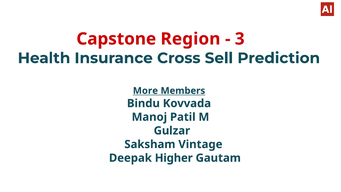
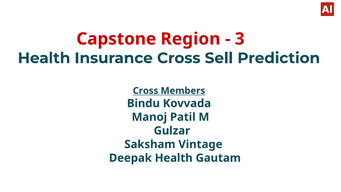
More: More -> Cross (146, 91)
Deepak Higher: Higher -> Health (174, 158)
